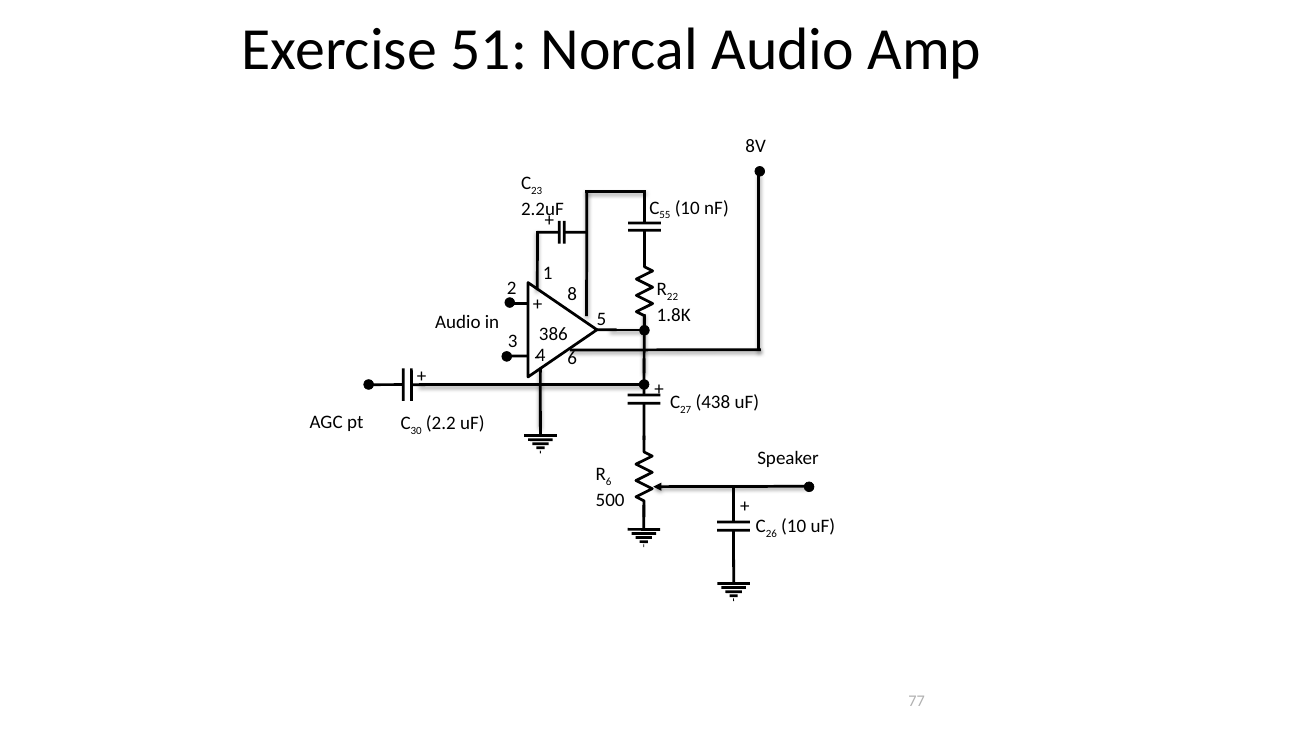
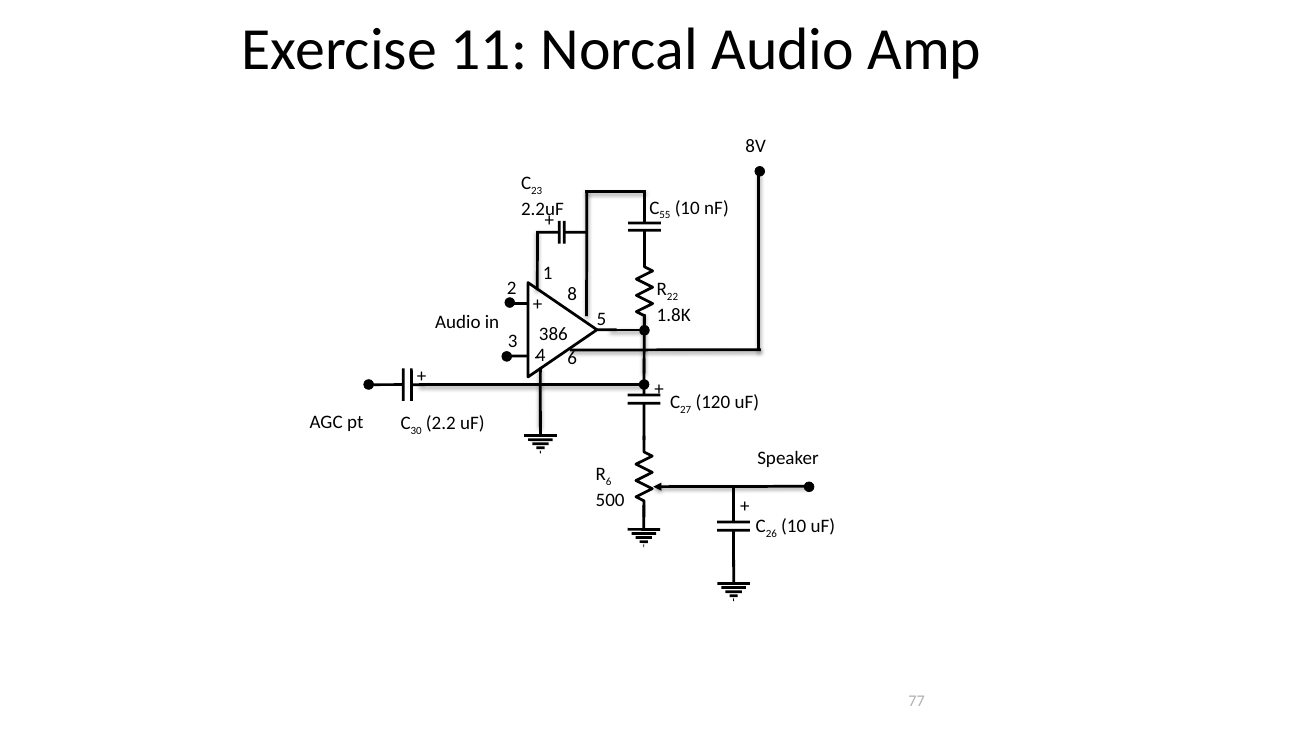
51: 51 -> 11 (489, 50)
438: 438 -> 120 (713, 402)
